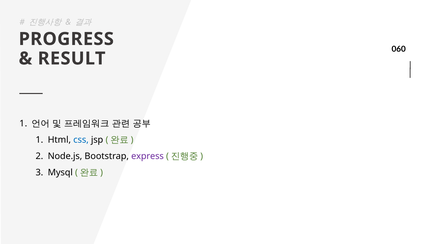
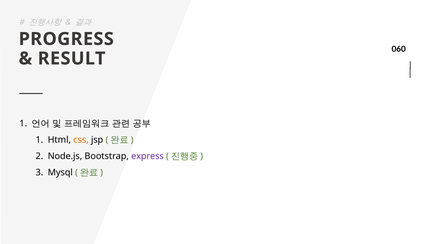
css colour: blue -> orange (81, 140)
